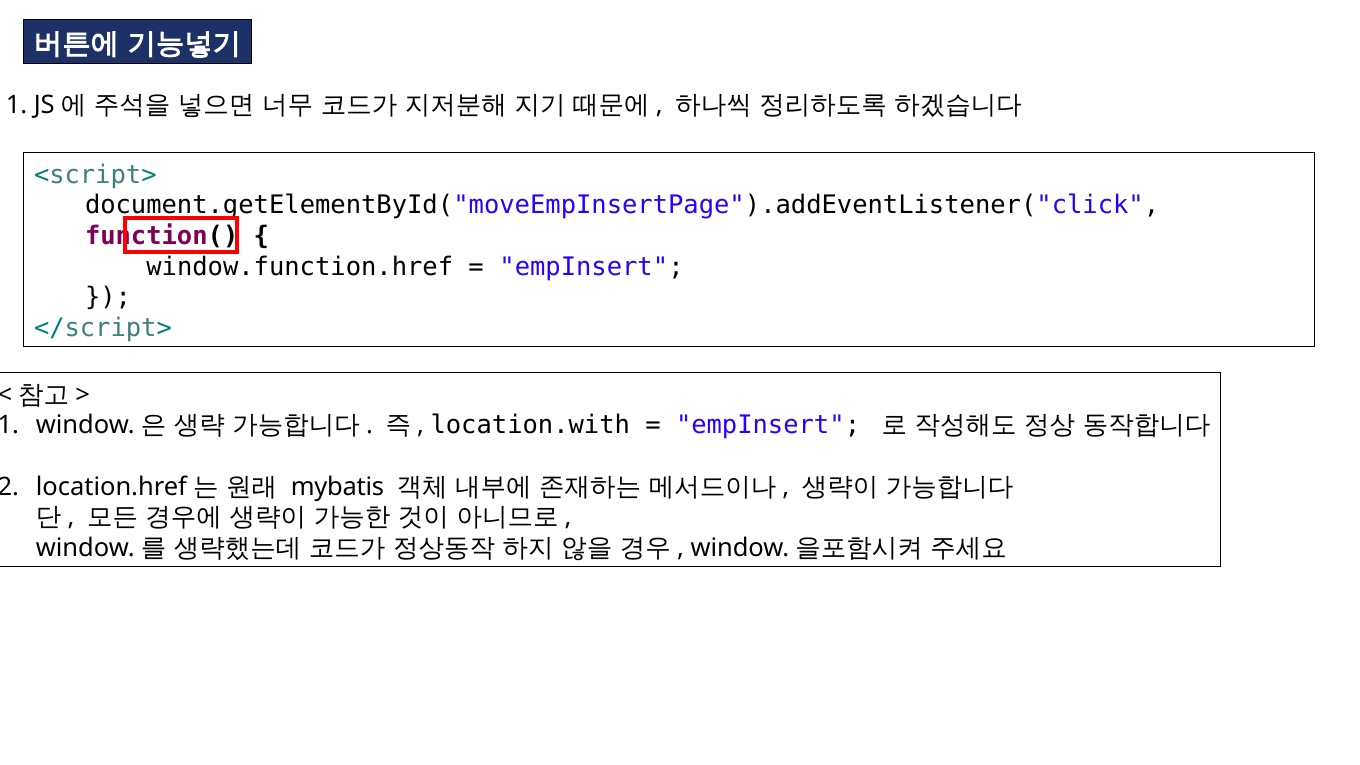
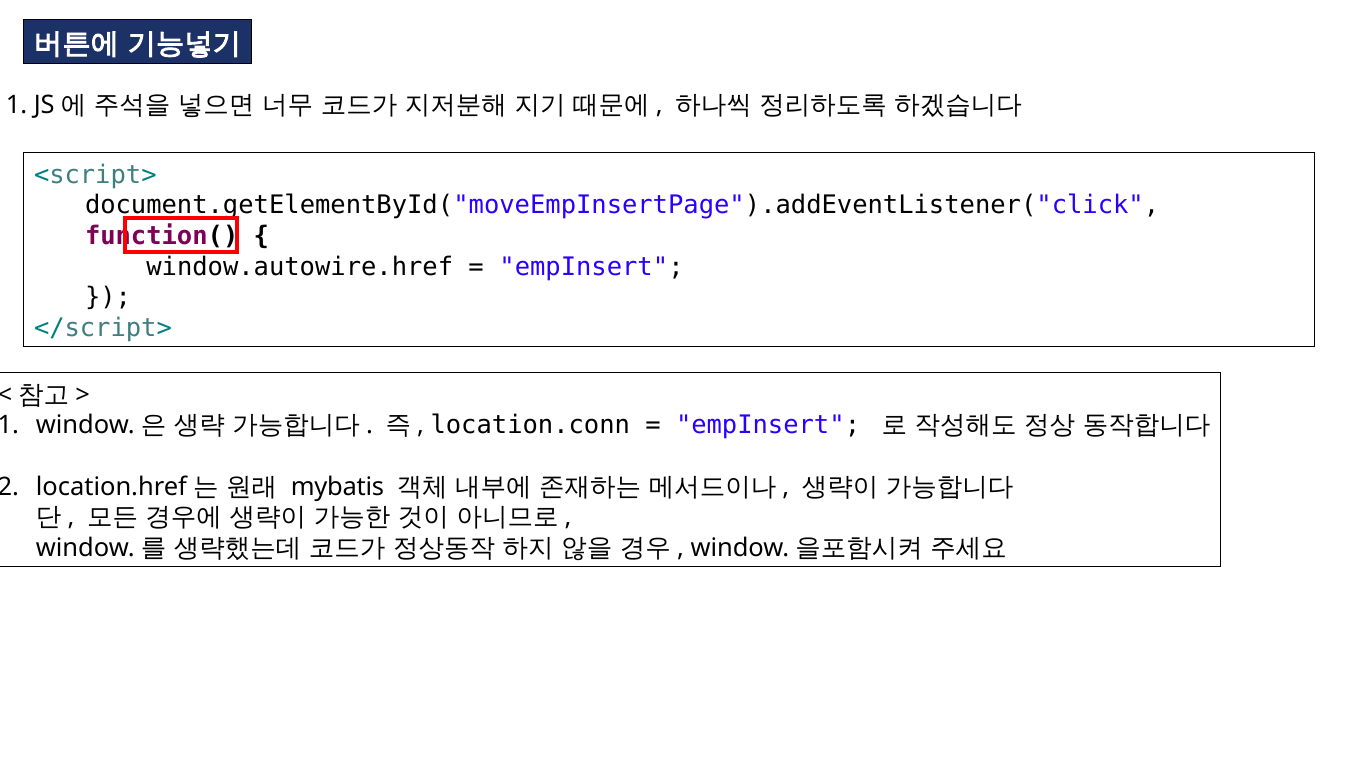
window.function.href: window.function.href -> window.autowire.href (300, 267)
location.with: location.with -> location.conn (530, 426)
